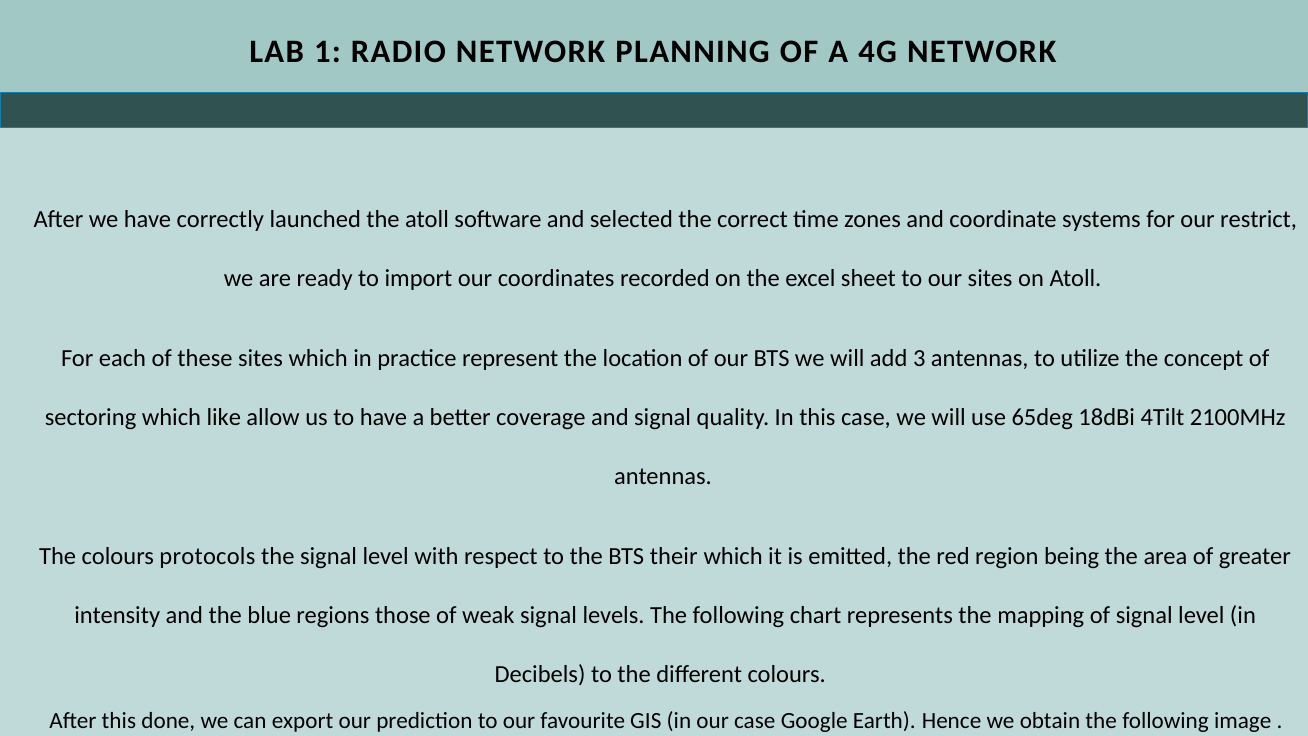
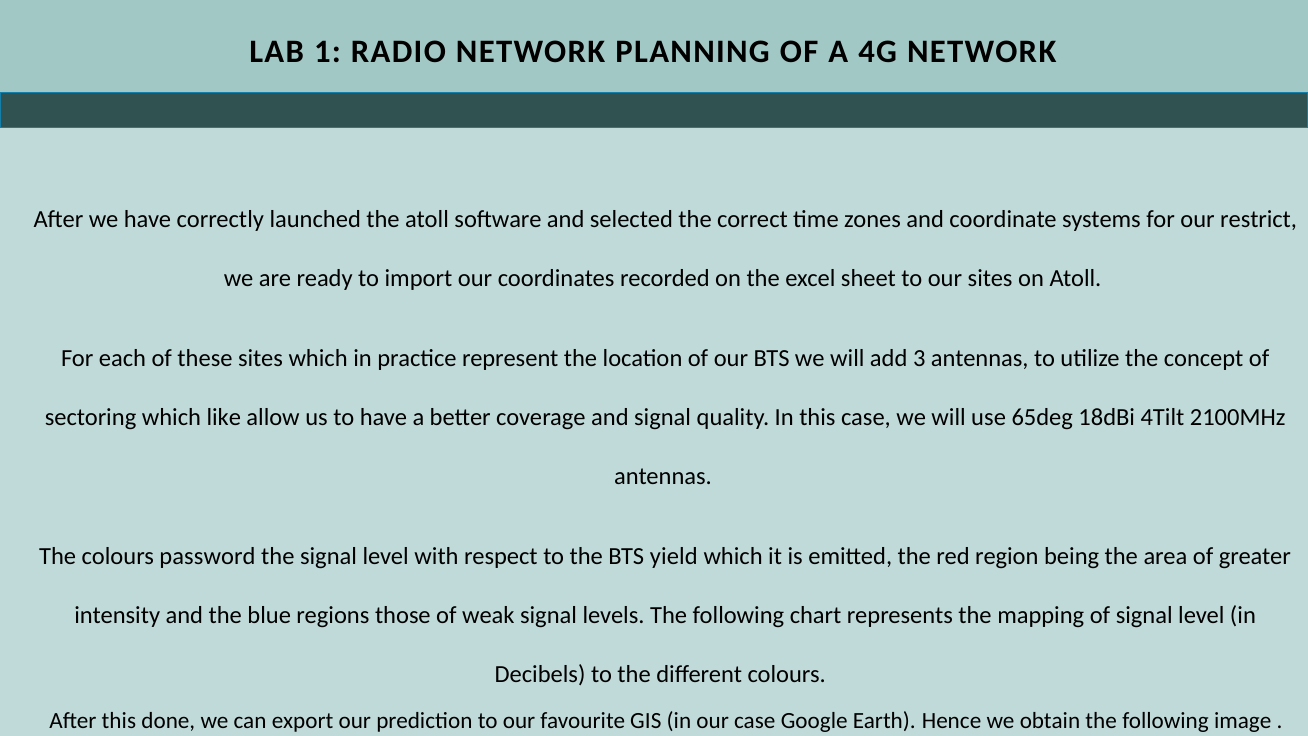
protocols: protocols -> password (208, 557)
their: their -> yield (674, 557)
